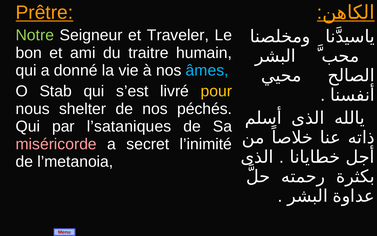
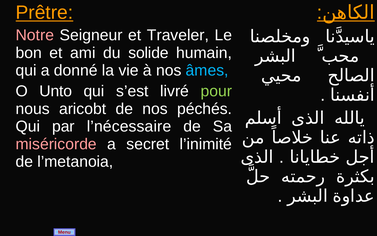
Notre colour: light green -> pink (35, 35)
traitre: traitre -> solide (149, 53)
Stab: Stab -> Unto (56, 91)
pour colour: yellow -> light green (216, 91)
shelter: shelter -> aricobt (83, 109)
l’sataniques: l’sataniques -> l’nécessaire (129, 126)
